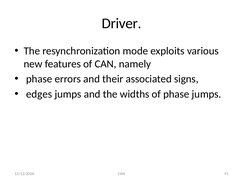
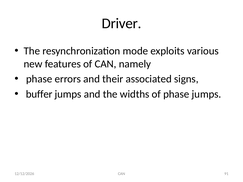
edges: edges -> buffer (39, 94)
